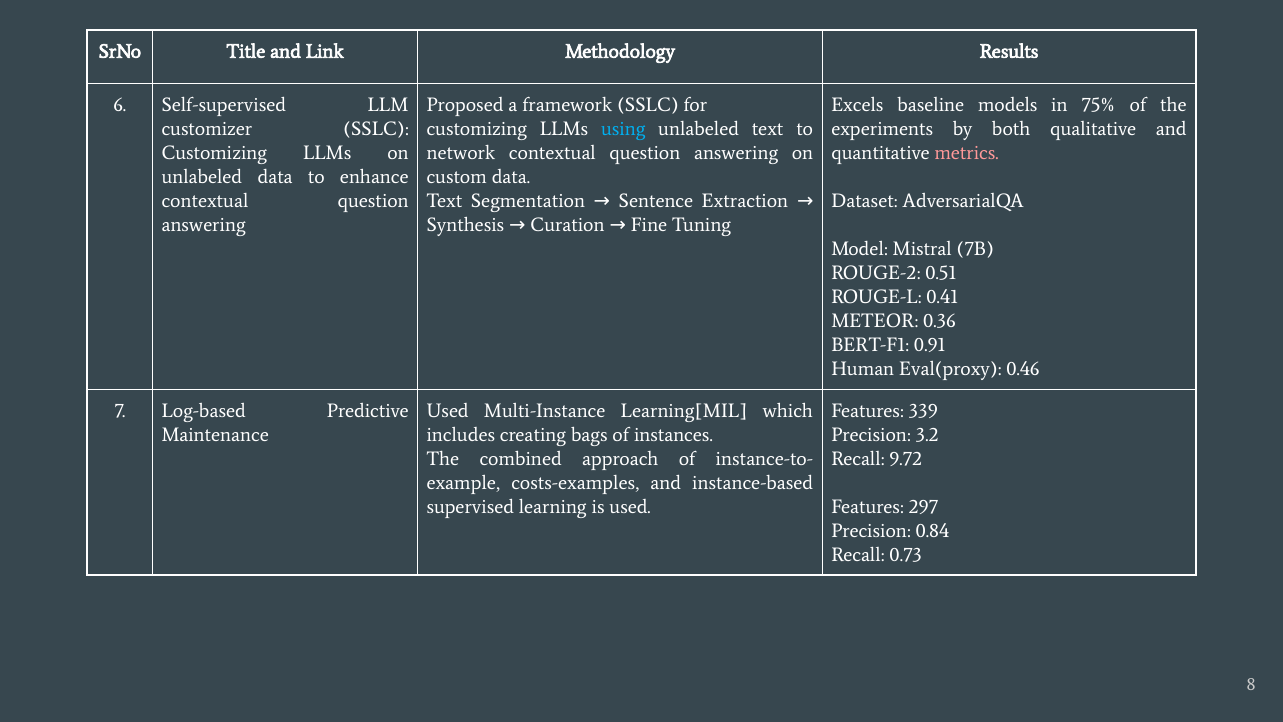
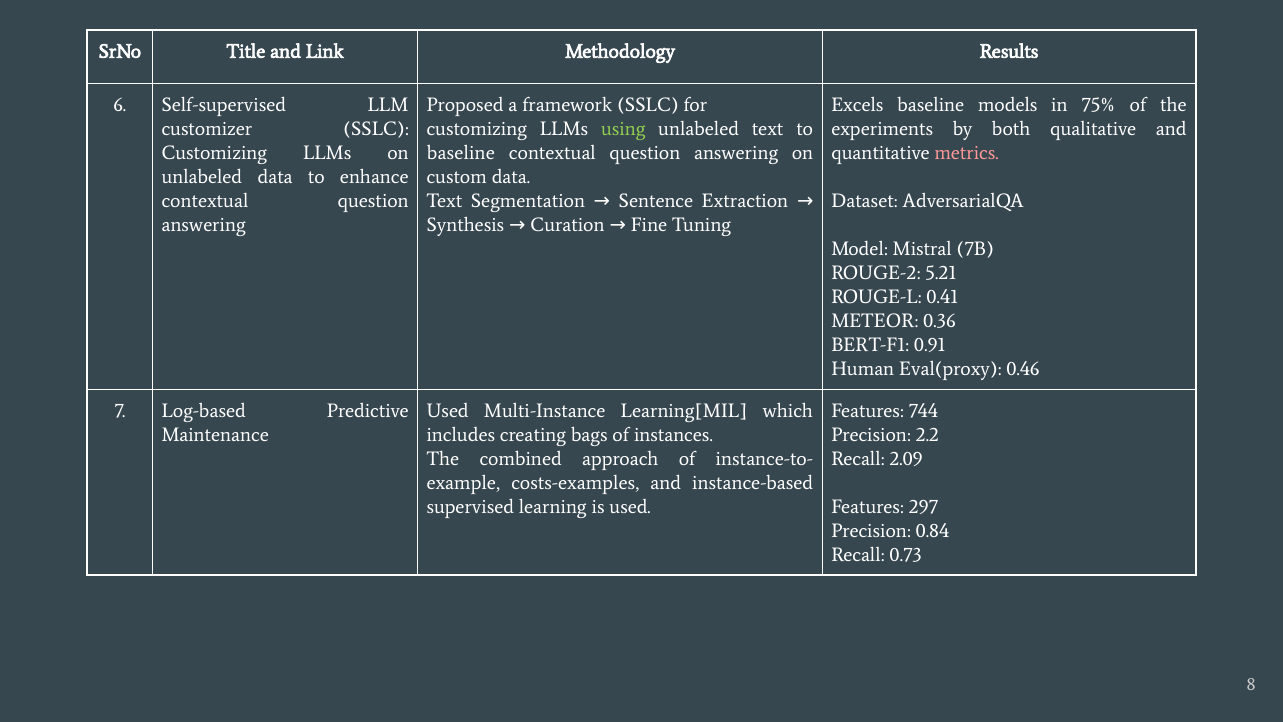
using colour: light blue -> light green (623, 129)
network: network -> baseline (461, 153)
0.51: 0.51 -> 5.21 (941, 273)
339: 339 -> 744 (923, 410)
3.2: 3.2 -> 2.2 (927, 434)
9.72: 9.72 -> 2.09 (906, 458)
